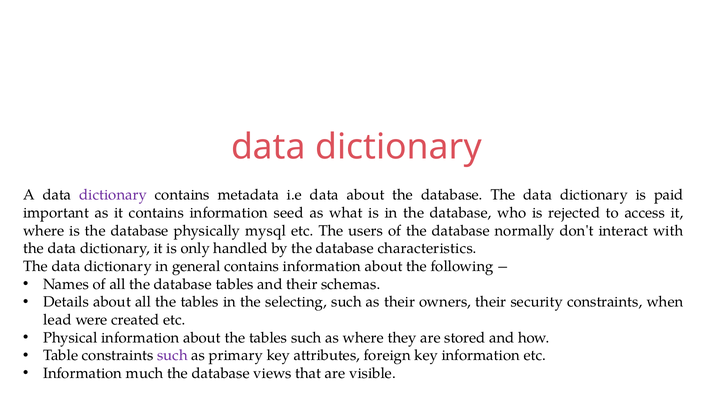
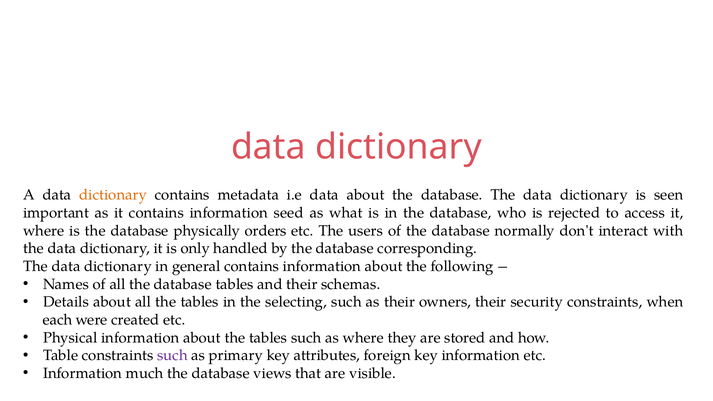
dictionary colour: purple -> orange (113, 195)
paid: paid -> seen (669, 195)
mysql: mysql -> orders (266, 231)
characteristics: characteristics -> corresponding (427, 249)
lead: lead -> each (58, 320)
